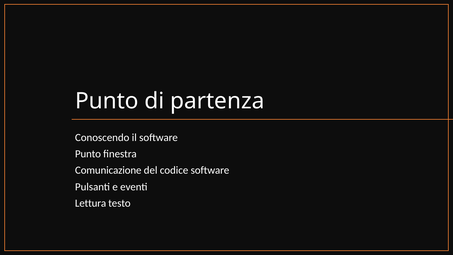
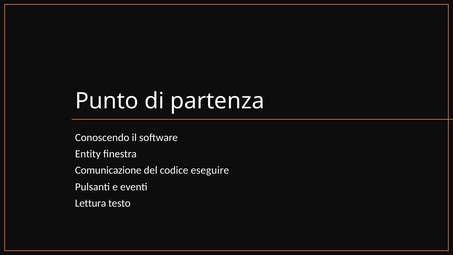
Punto: Punto -> Entity (88, 154)
codice software: software -> eseguire (210, 170)
